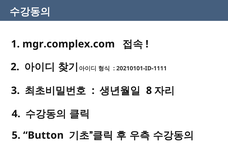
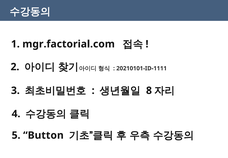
mgr.complex.com: mgr.complex.com -> mgr.factorial.com (69, 44)
